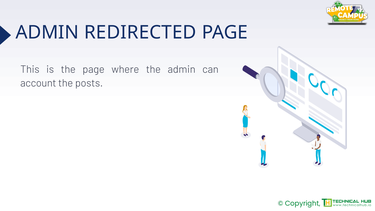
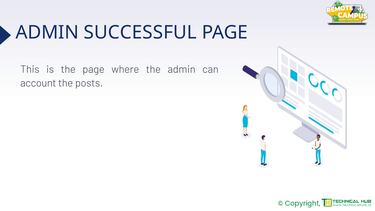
REDIRECTED: REDIRECTED -> SUCCESSFUL (140, 32)
